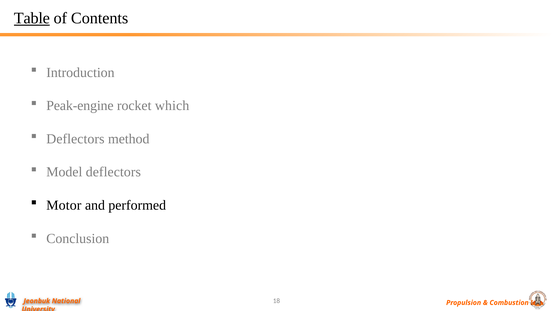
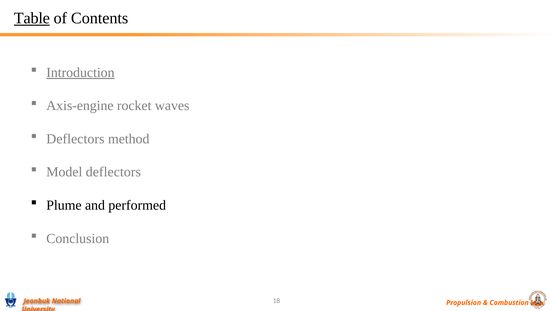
Introduction underline: none -> present (80, 73)
Peak-engine: Peak-engine -> Axis-engine (80, 106)
which: which -> waves (172, 106)
Motor: Motor -> Plume (64, 205)
